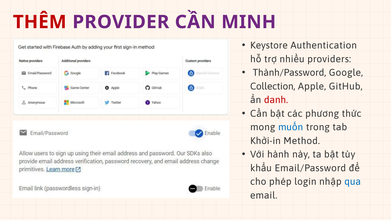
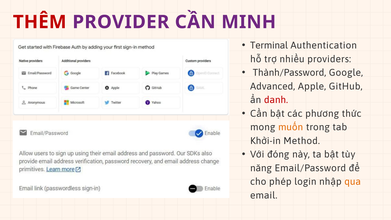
Keystore: Keystore -> Terminal (269, 45)
Collection: Collection -> Advanced (273, 86)
muốn colour: blue -> orange (291, 127)
hành: hành -> đóng (278, 154)
khẩu: khẩu -> năng (261, 168)
qua colour: blue -> orange (353, 182)
